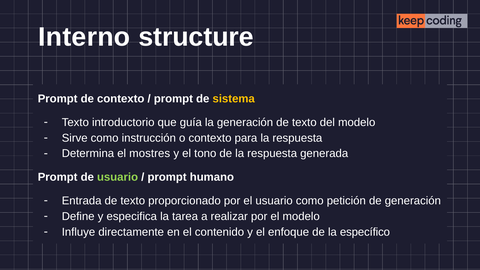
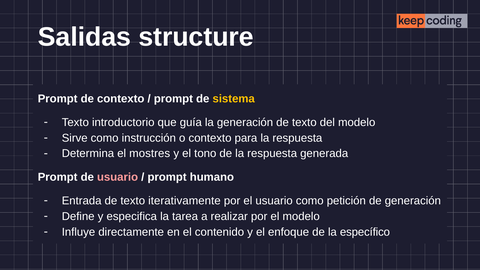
Interno: Interno -> Salidas (84, 37)
usuario colour: light green -> pink (118, 177)
proporcionado: proporcionado -> iterativamente (184, 201)
